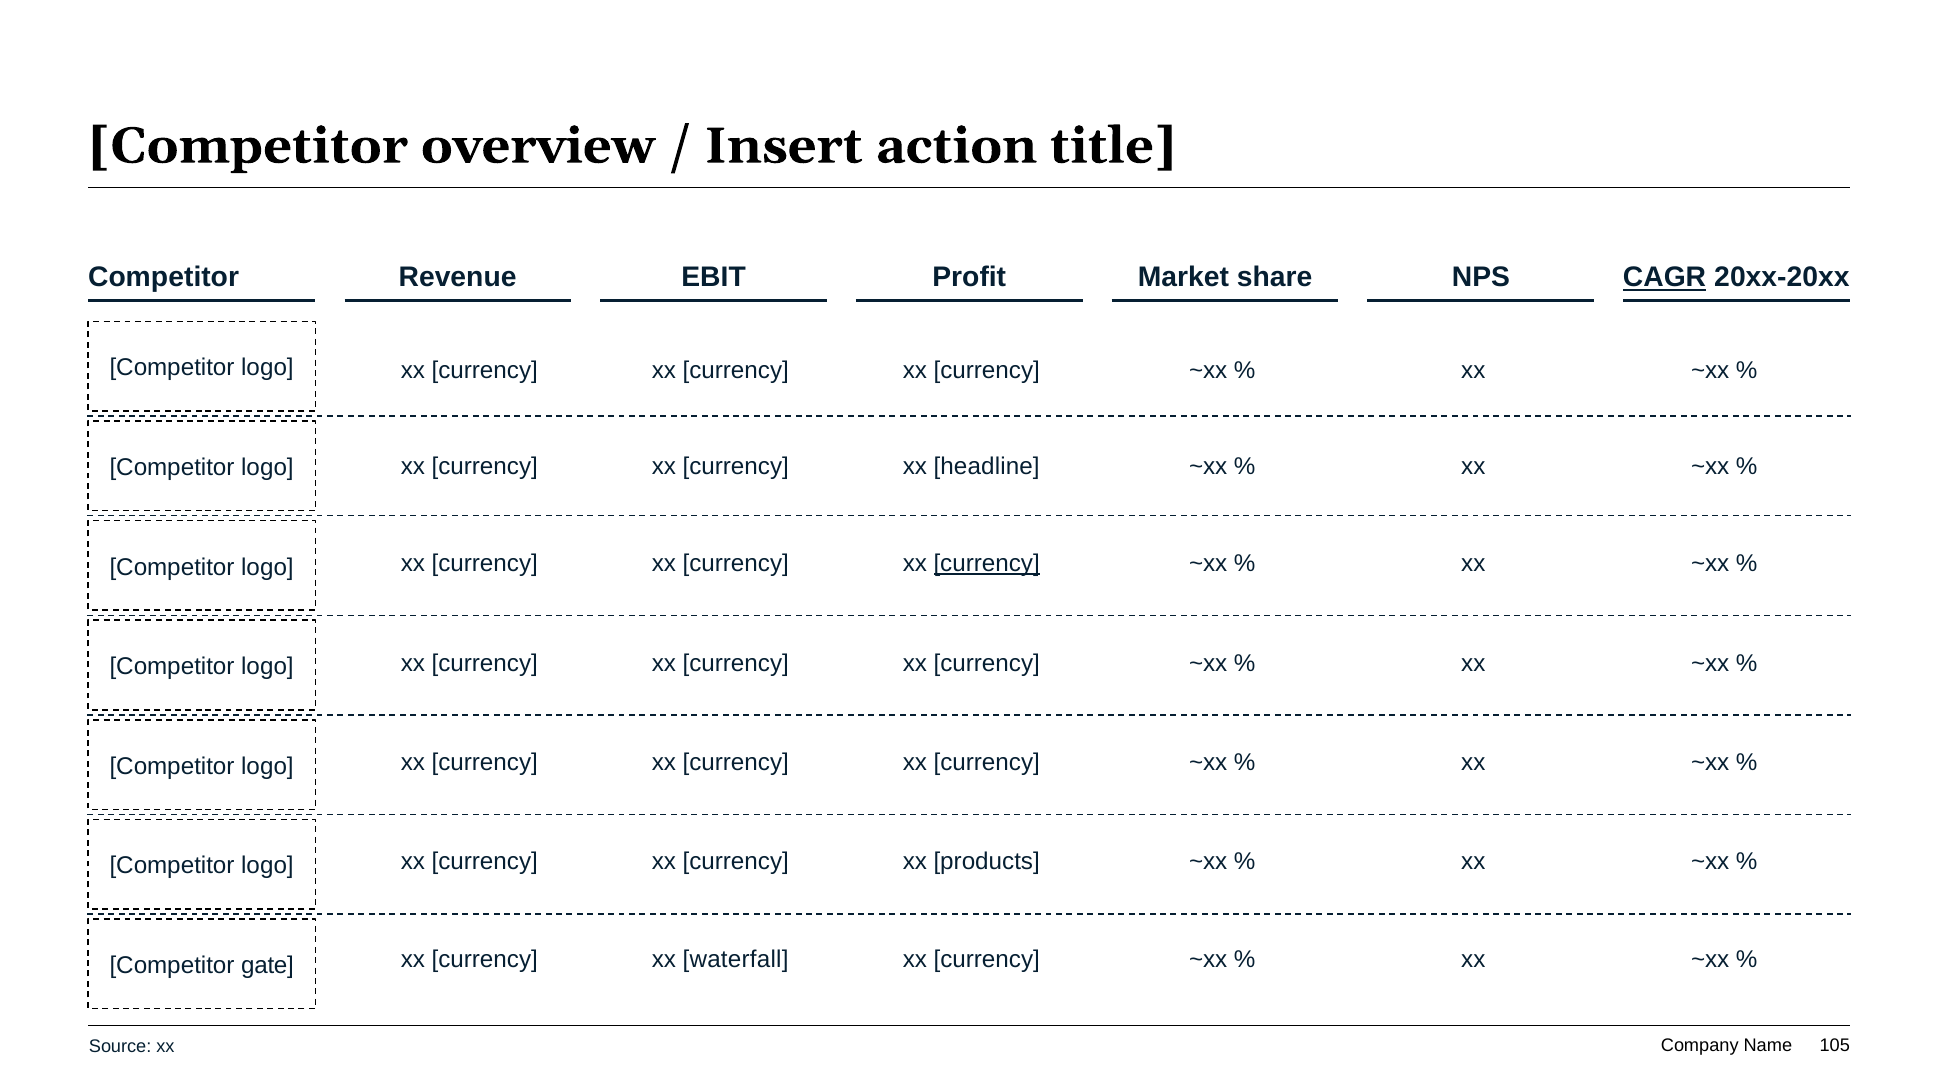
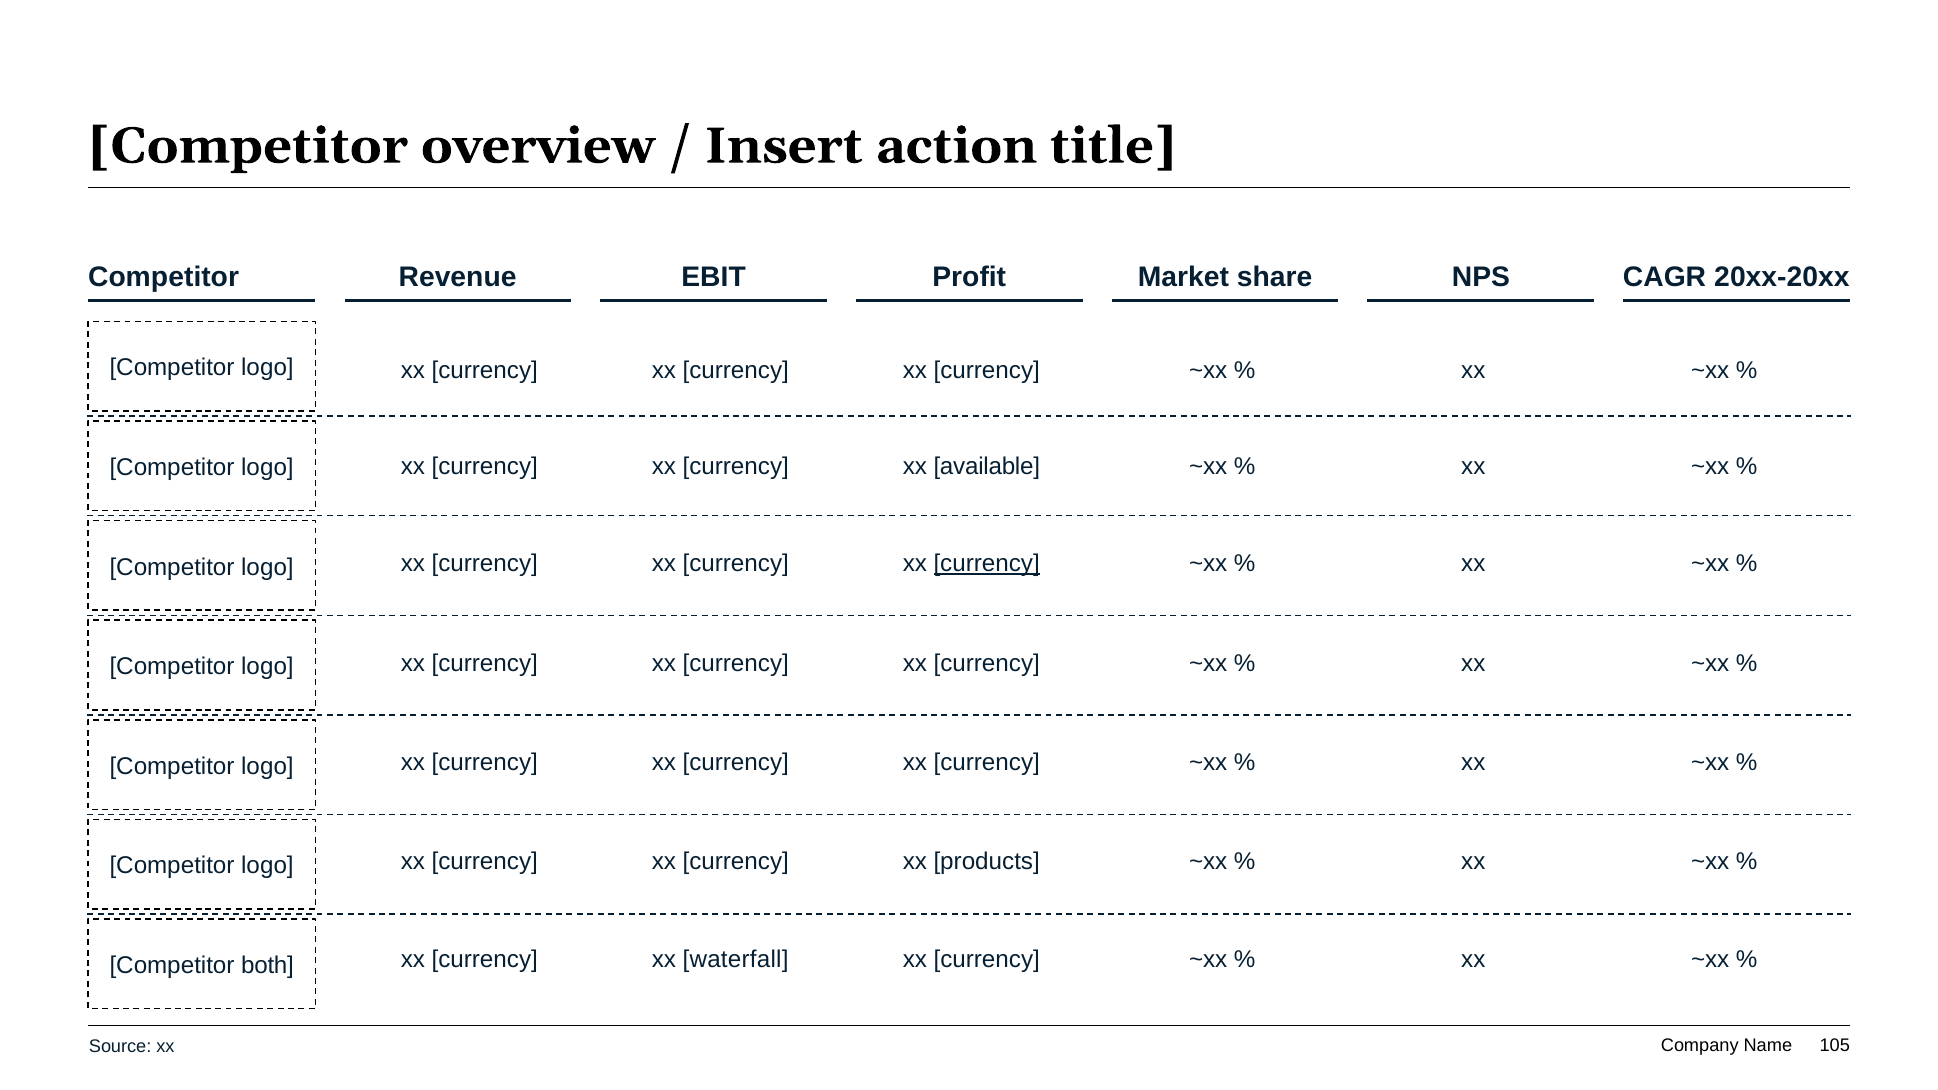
CAGR underline: present -> none (1665, 278)
headline: headline -> available (987, 466)
gate: gate -> both (267, 966)
